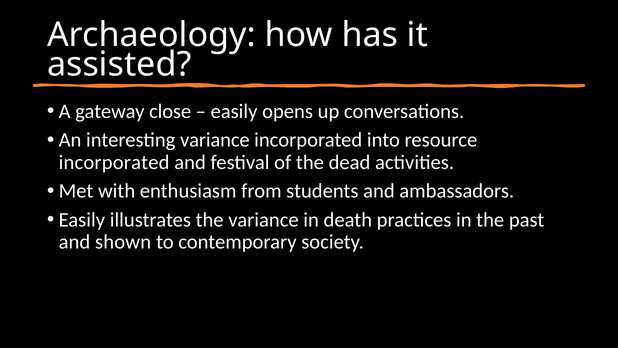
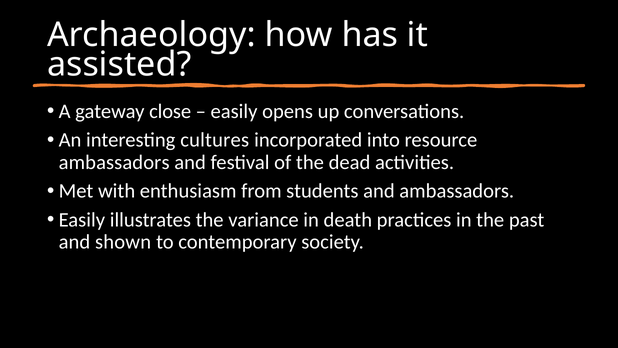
interesting variance: variance -> cultures (215, 140)
incorporated: incorporated -> ambassadors (114, 162)
